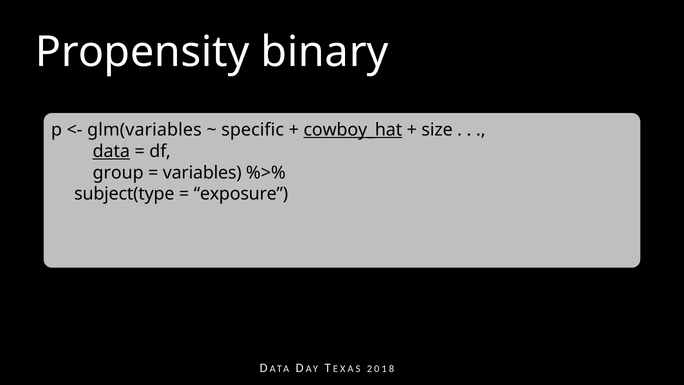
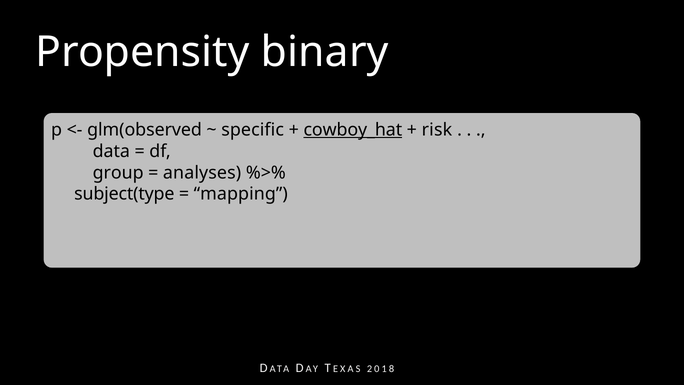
glm(variables: glm(variables -> glm(observed (145, 130)
size: size -> risk (437, 130)
data underline: present -> none (111, 151)
variables: variables -> analyses (202, 173)
exposure: exposure -> mapping (241, 194)
